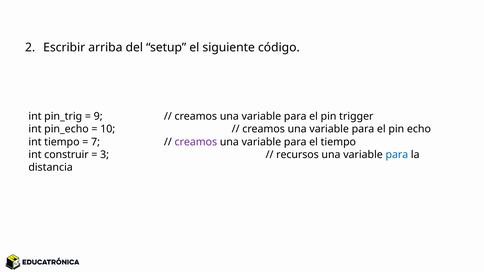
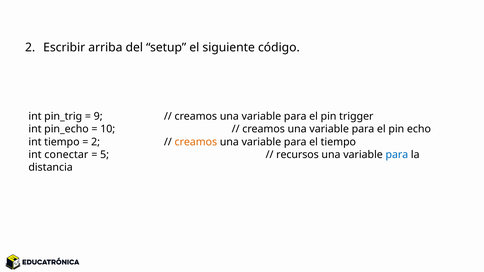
7: 7 -> 2 (96, 142)
creamos colour: purple -> orange (196, 142)
construir: construir -> conectar (66, 155)
3: 3 -> 5 (105, 155)
